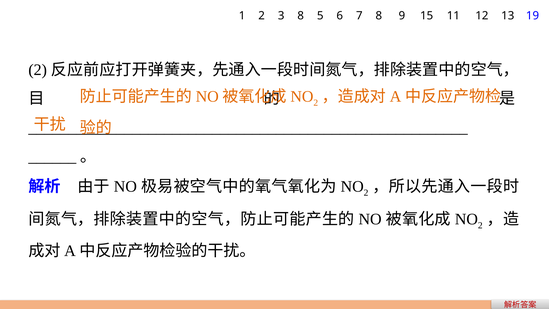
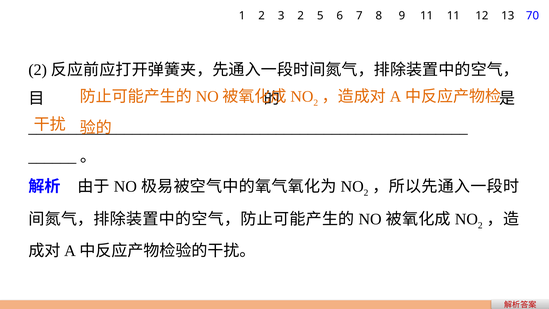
3 8: 8 -> 2 (301, 16)
9 15: 15 -> 11 (427, 16)
19: 19 -> 70 (533, 16)
